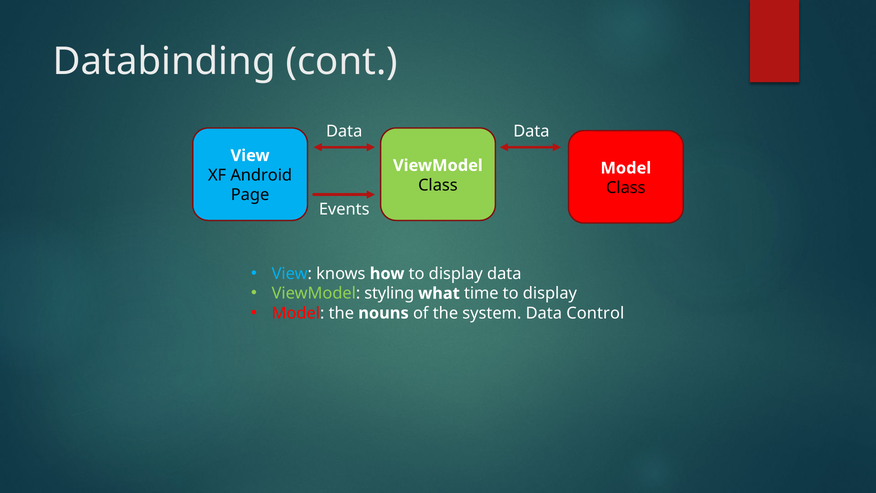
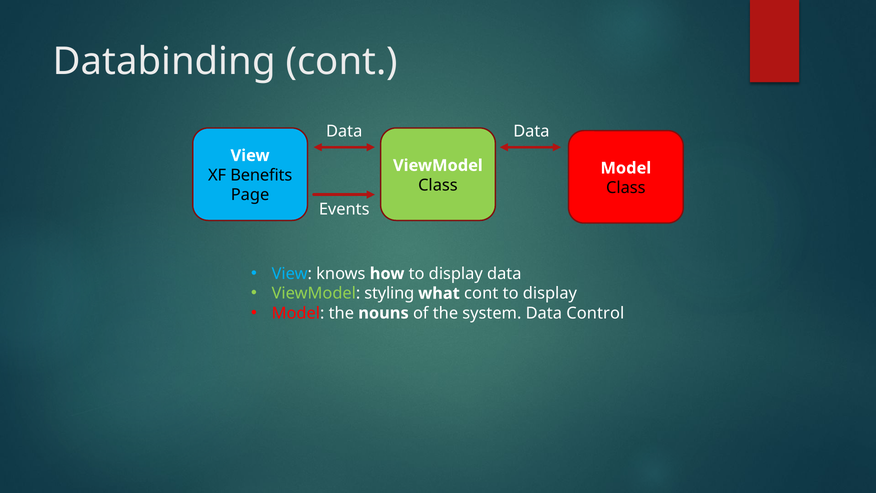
Android: Android -> Benefits (261, 175)
what time: time -> cont (481, 293)
